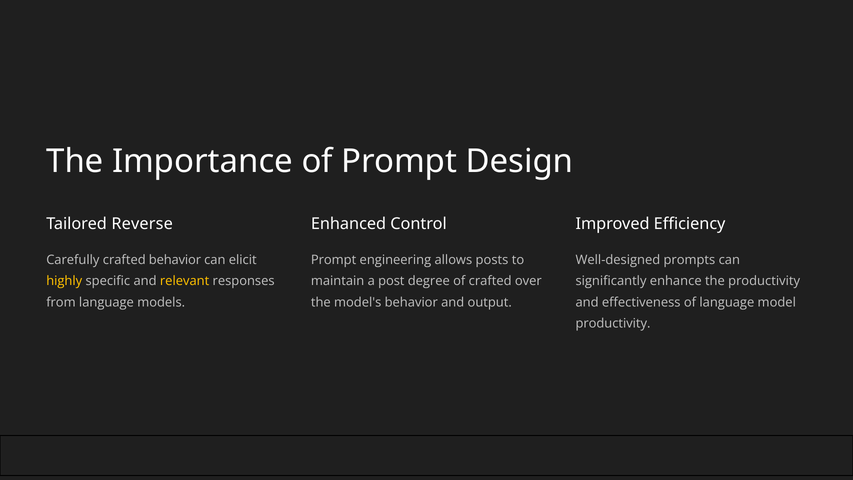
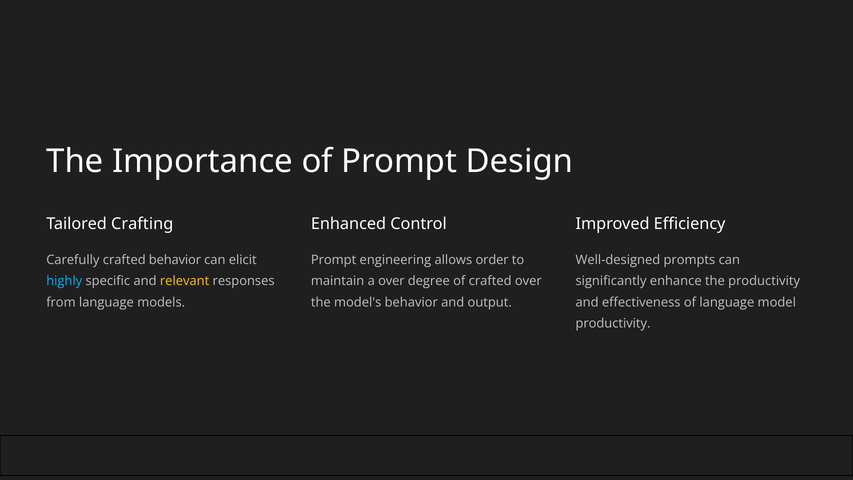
Reverse: Reverse -> Crafting (142, 224)
posts: posts -> order (492, 260)
highly colour: yellow -> light blue (64, 281)
a post: post -> over (391, 281)
